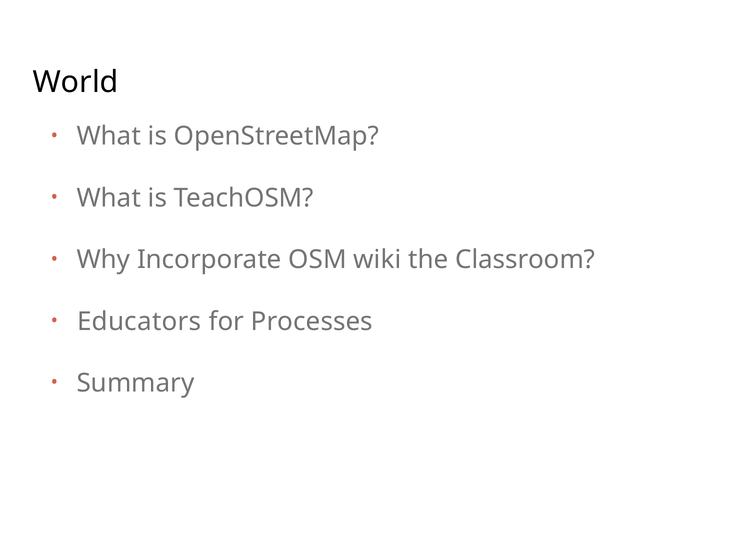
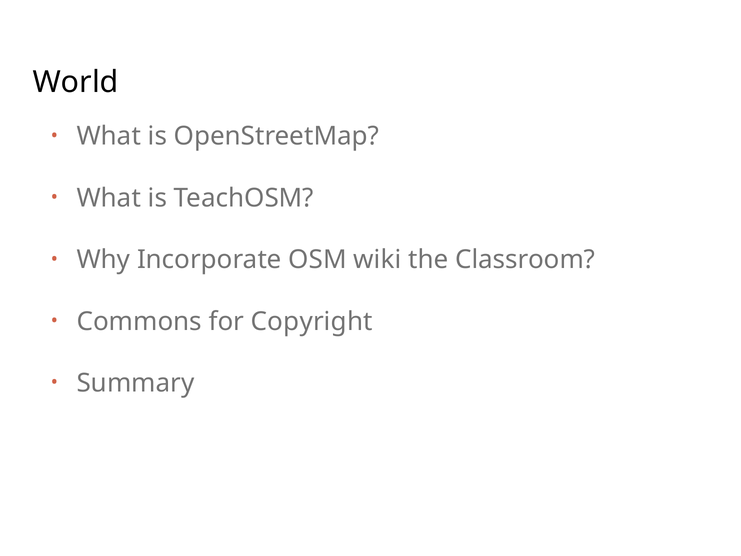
Educators: Educators -> Commons (139, 321)
Processes: Processes -> Copyright (312, 321)
